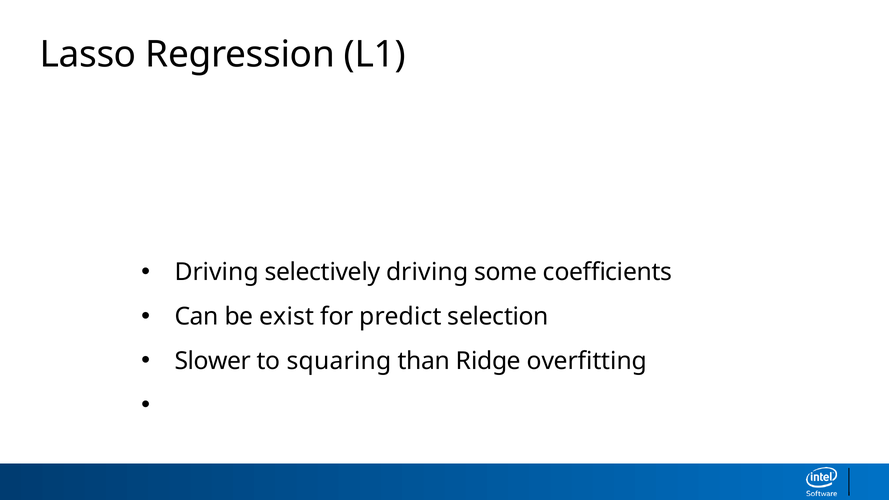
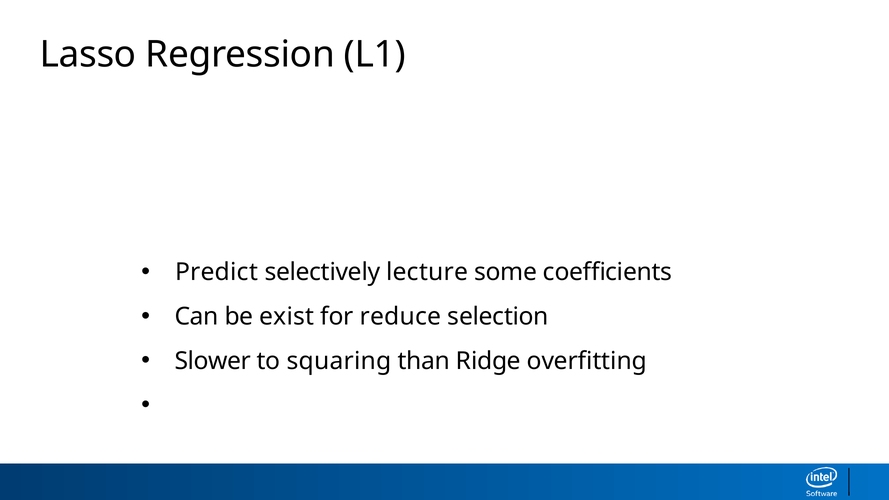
Driving: Driving -> Predict (217, 272)
selectively driving: driving -> lecture (427, 272)
predict: predict -> reduce (400, 317)
